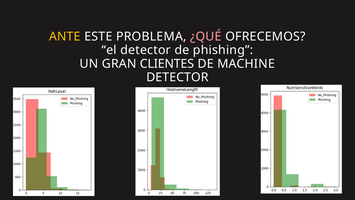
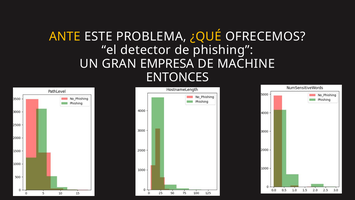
¿QUÉ colour: pink -> yellow (206, 36)
CLIENTES: CLIENTES -> EMPRESA (167, 64)
DETECTOR: DETECTOR -> ENTONCES (178, 77)
